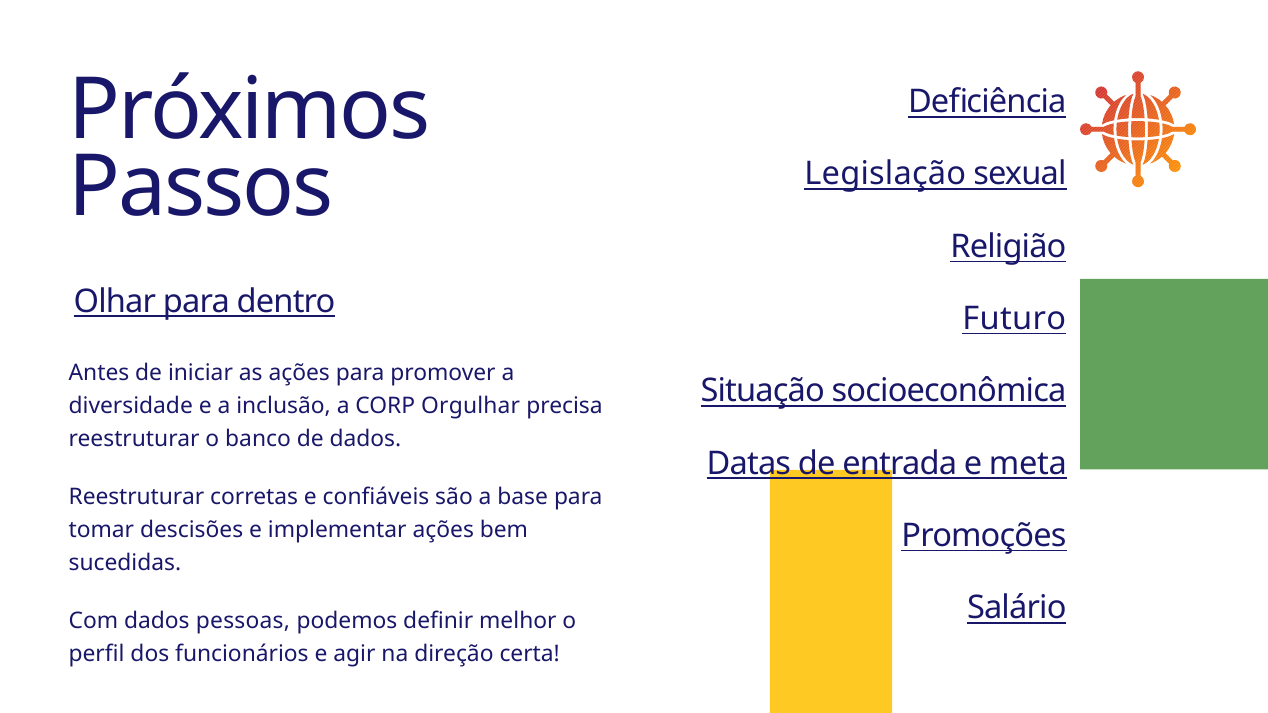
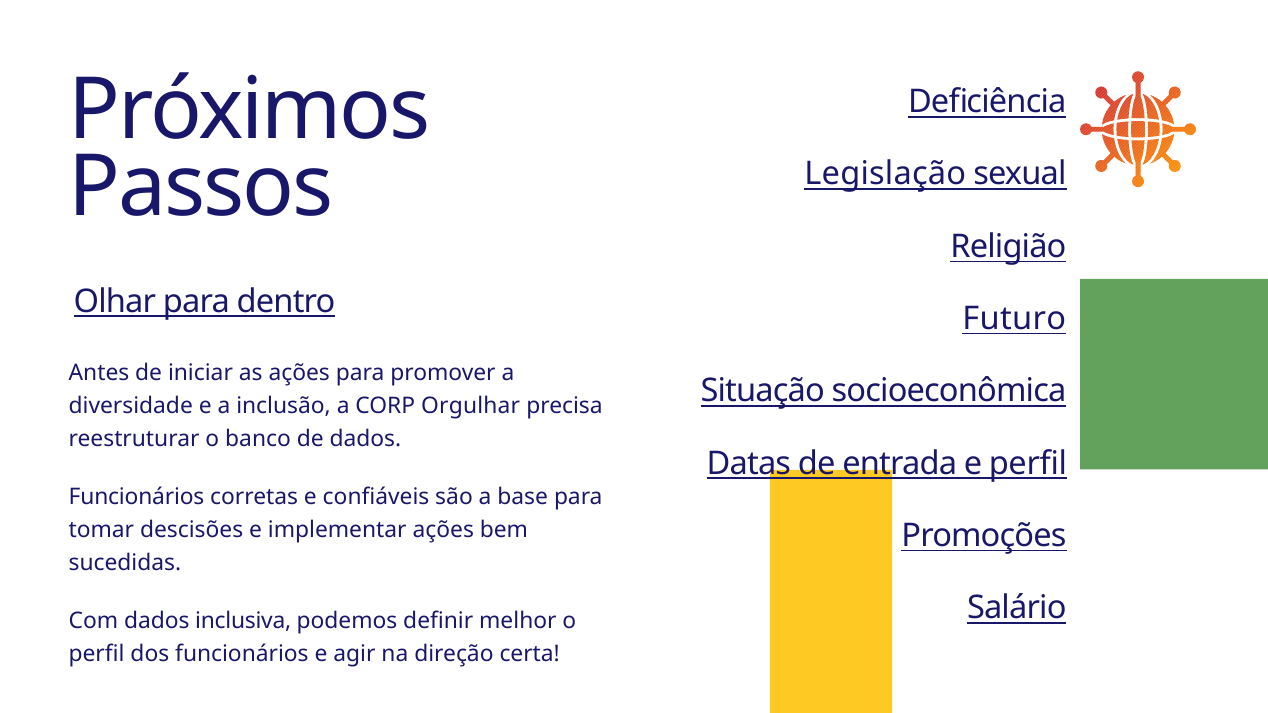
e meta: meta -> perfil (1028, 464)
Reestruturar: Reestruturar -> Funcionários (137, 497)
pessoas: pessoas -> inclusiva (243, 621)
